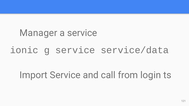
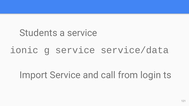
Manager: Manager -> Students (38, 33)
